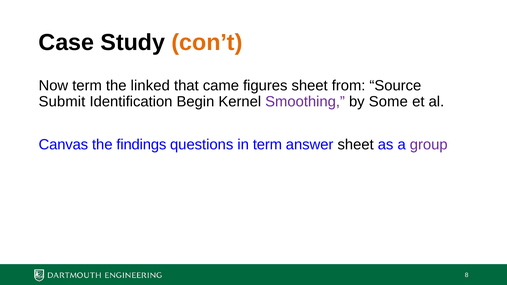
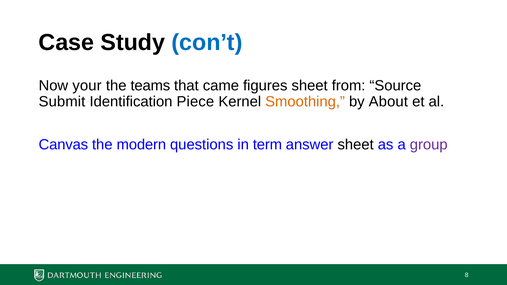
con’t colour: orange -> blue (207, 43)
Now term: term -> your (87, 86)
linked: linked -> teams (150, 86)
Begin: Begin -> Piece (195, 102)
Smoothing colour: purple -> orange (305, 102)
Some: Some -> About (388, 102)
findings: findings -> modern (141, 145)
